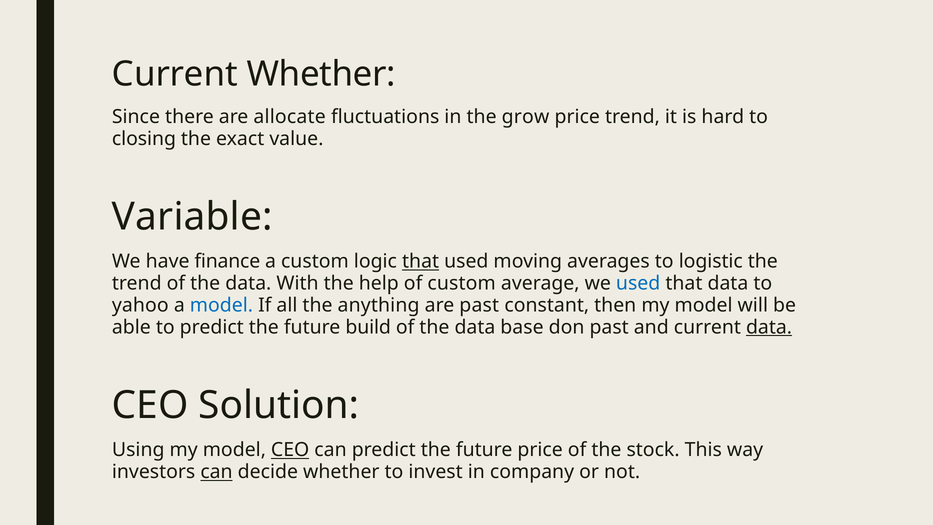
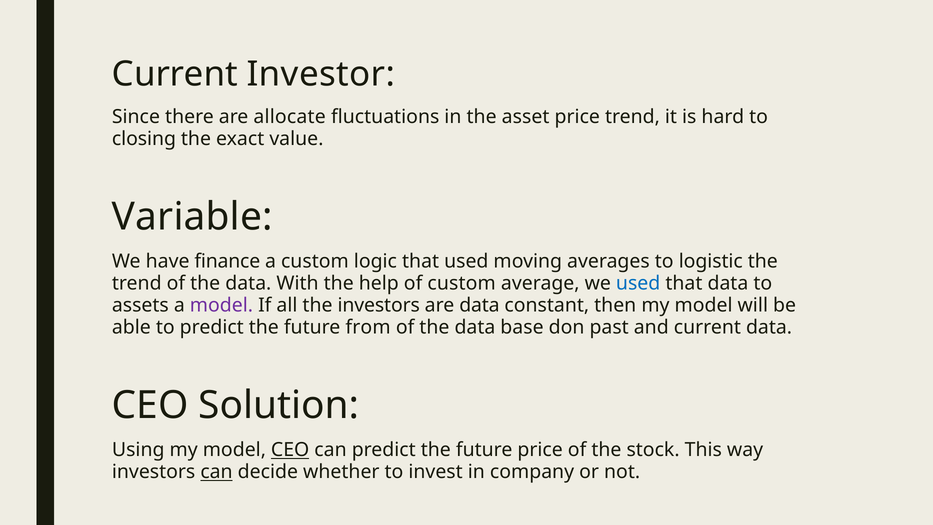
Current Whether: Whether -> Investor (321, 74)
grow: grow -> asset (526, 117)
that underline: present -> none (421, 261)
yahoo: yahoo -> assets (140, 305)
model colour: blue -> purple (221, 305)
the anything: anything -> investors (379, 305)
are past: past -> data (479, 305)
build: build -> from (368, 327)
data underline: present -> none (769, 327)
